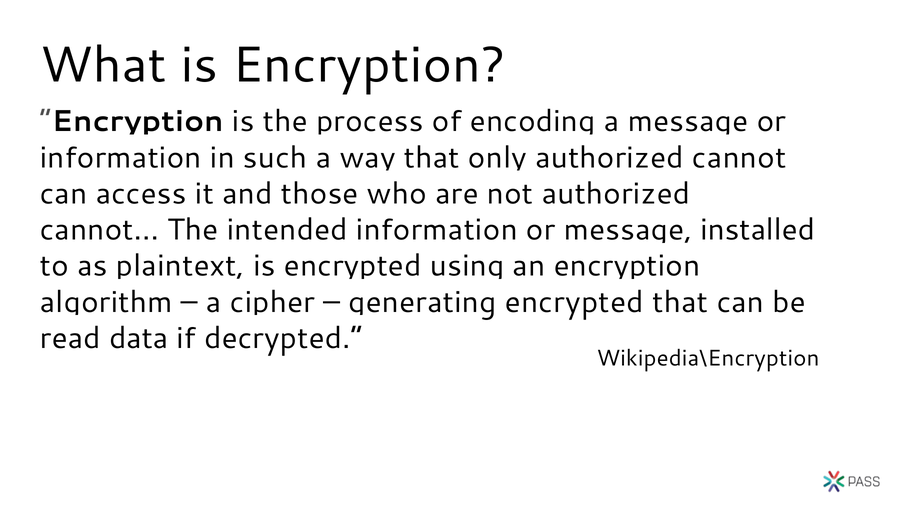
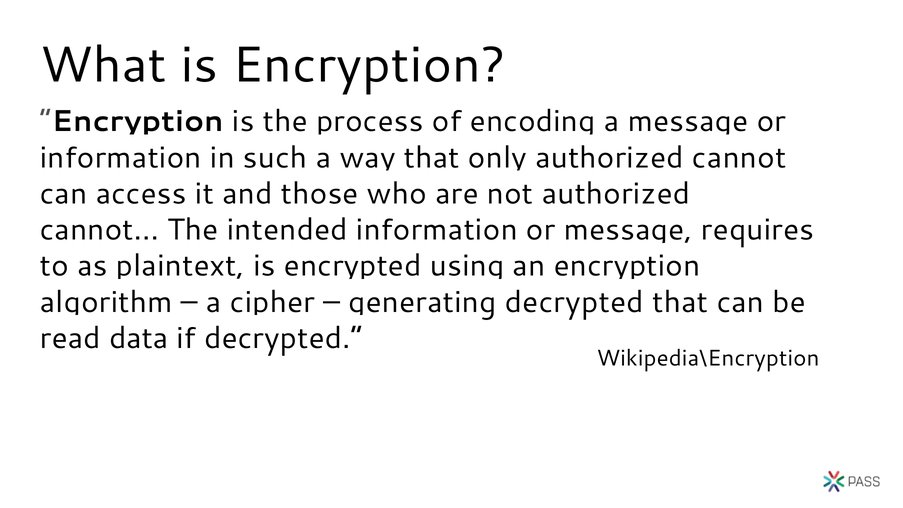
installed: installed -> requires (758, 230)
generating encrypted: encrypted -> decrypted (574, 302)
